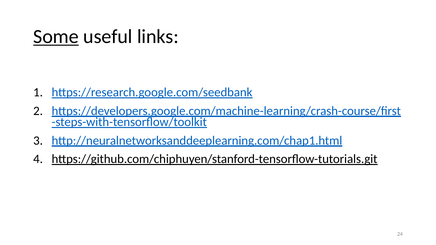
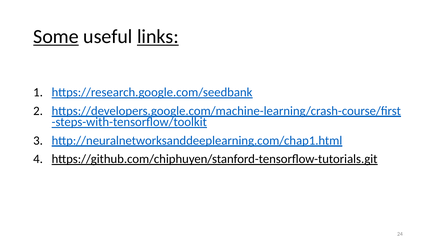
links underline: none -> present (158, 37)
